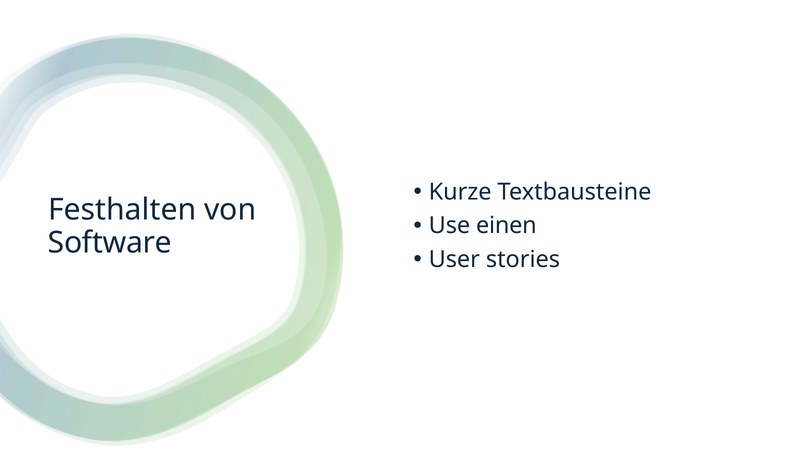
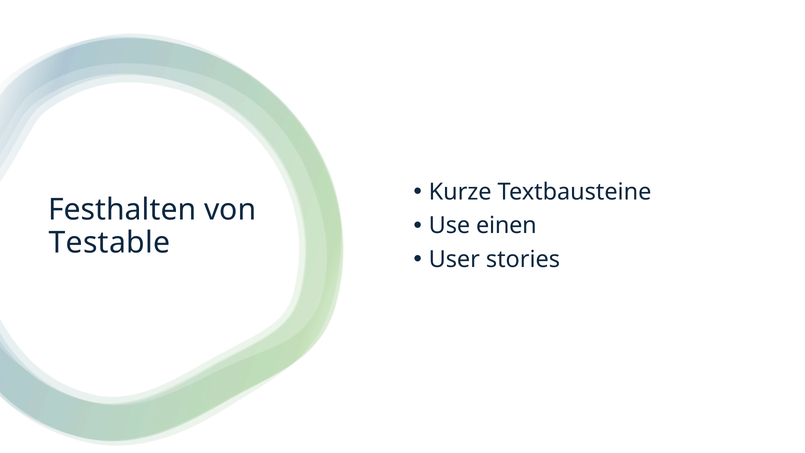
Software: Software -> Testable (110, 242)
